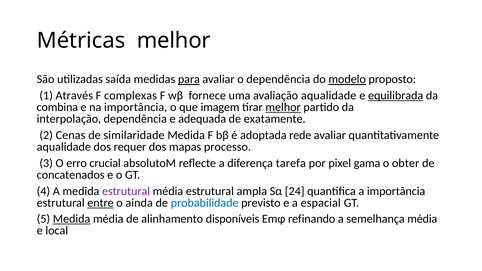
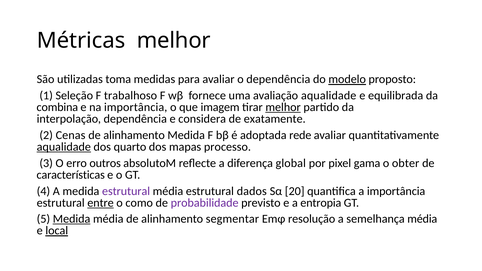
saída: saída -> toma (118, 79)
para underline: present -> none (189, 79)
Através: Através -> Seleção (74, 96)
complexas: complexas -> trabalhoso (131, 96)
equilibrada underline: present -> none (396, 96)
adequada: adequada -> considera (202, 119)
similaridade: similaridade -> alinhamento (134, 135)
aqualidade underline: none -> present (64, 147)
requer: requer -> quarto (130, 147)
crucial: crucial -> outros (105, 163)
tarefa: tarefa -> global (291, 163)
concatenados: concatenados -> características (71, 175)
ampla: ampla -> dados (252, 191)
24: 24 -> 20 (295, 191)
ainda: ainda -> como (139, 203)
probabilidade colour: blue -> purple (205, 203)
espacial: espacial -> entropia (321, 203)
disponíveis: disponíveis -> segmentar (232, 219)
refinando: refinando -> resolução (312, 219)
local underline: none -> present (57, 231)
